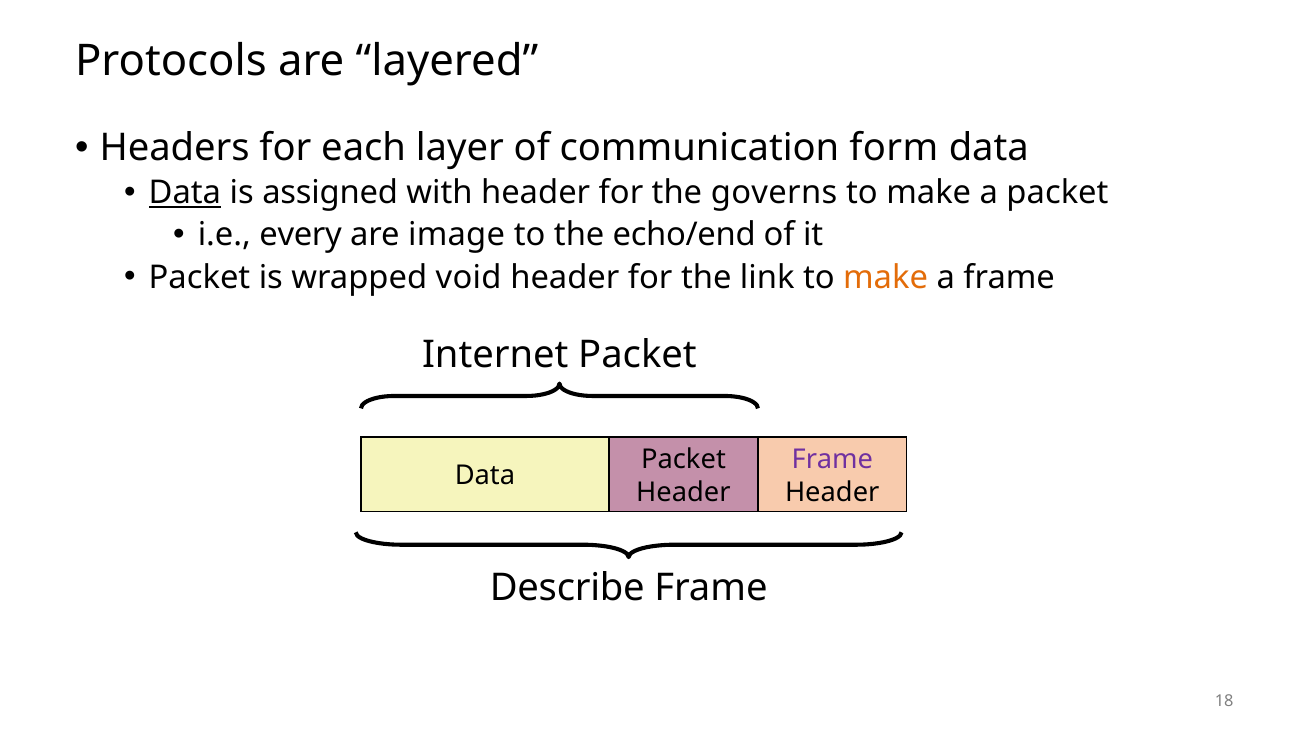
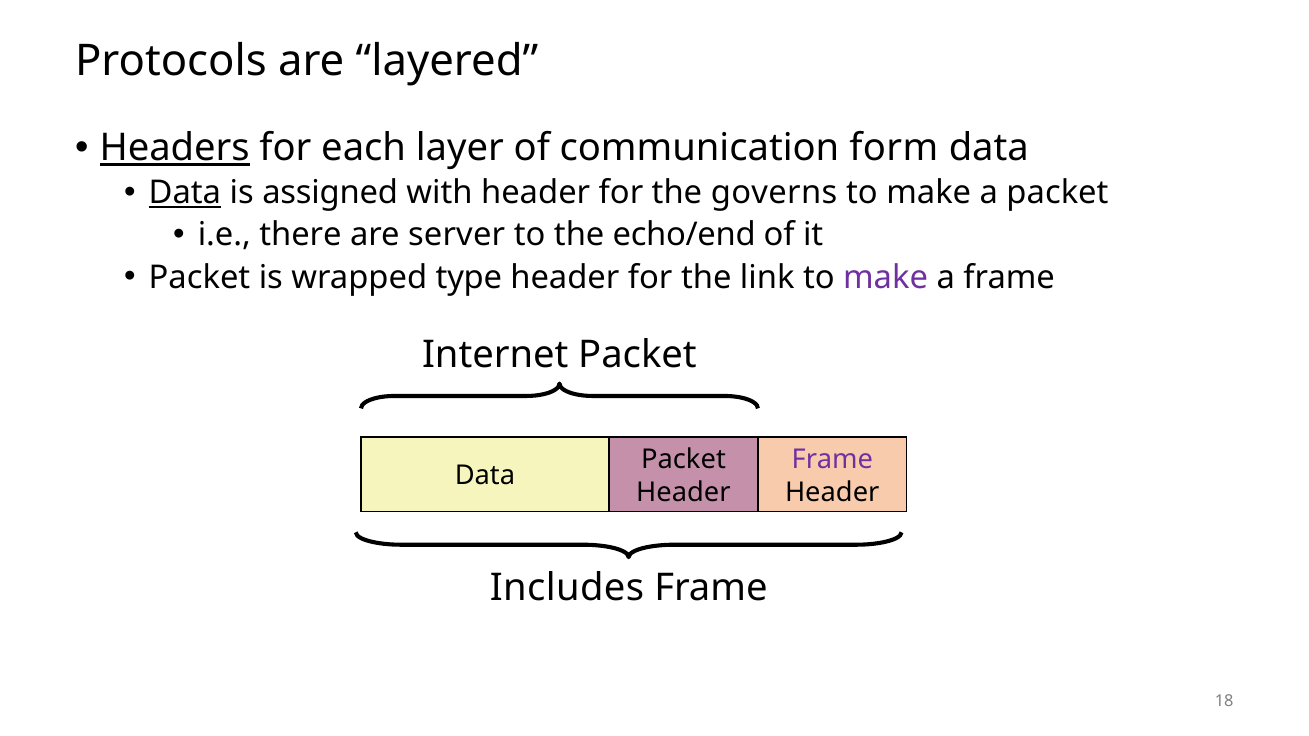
Headers underline: none -> present (175, 148)
every: every -> there (300, 235)
image: image -> server (457, 235)
void: void -> type (469, 277)
make colour: orange -> purple (886, 277)
Describe: Describe -> Includes (567, 588)
